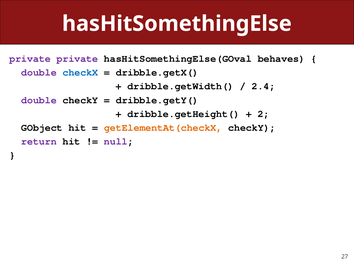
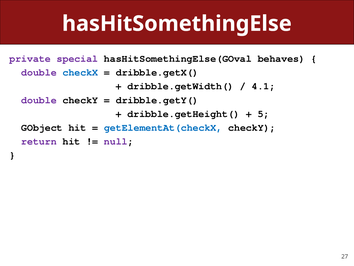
private private: private -> special (77, 59)
2.4: 2.4 -> 4.1 (263, 86)
2: 2 -> 5 (263, 114)
getElementAt(checkX colour: orange -> blue (163, 127)
